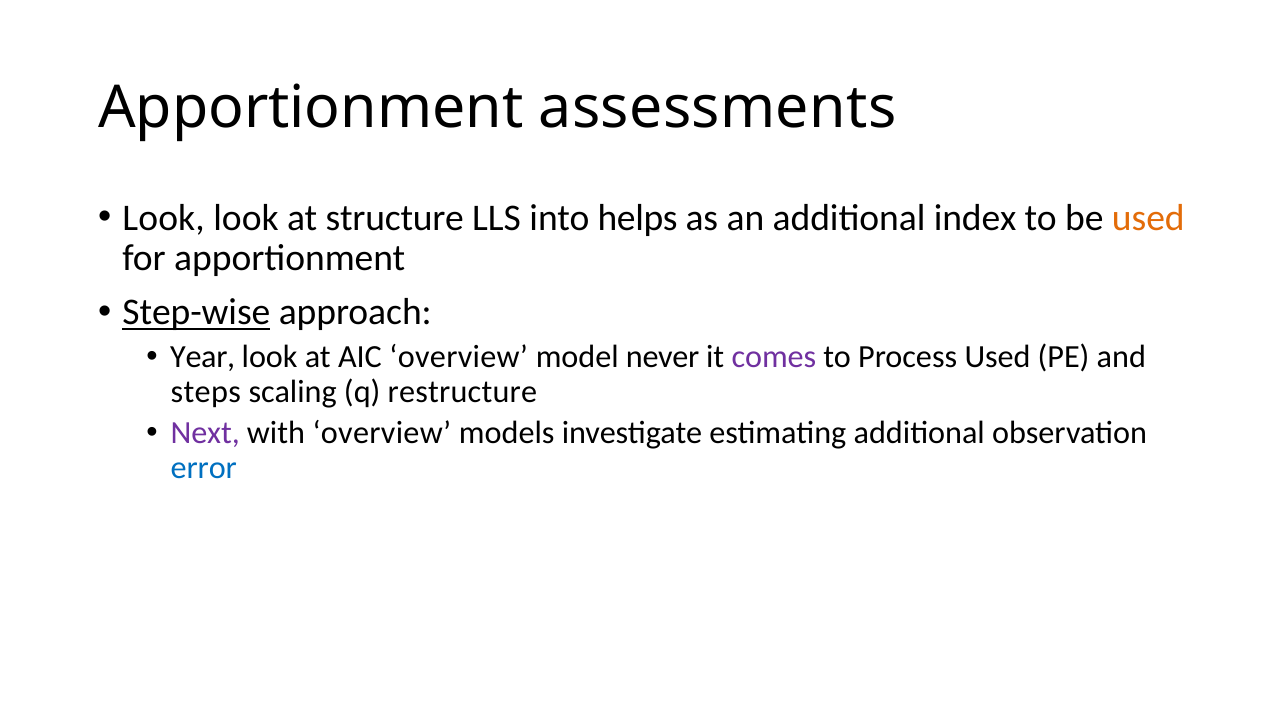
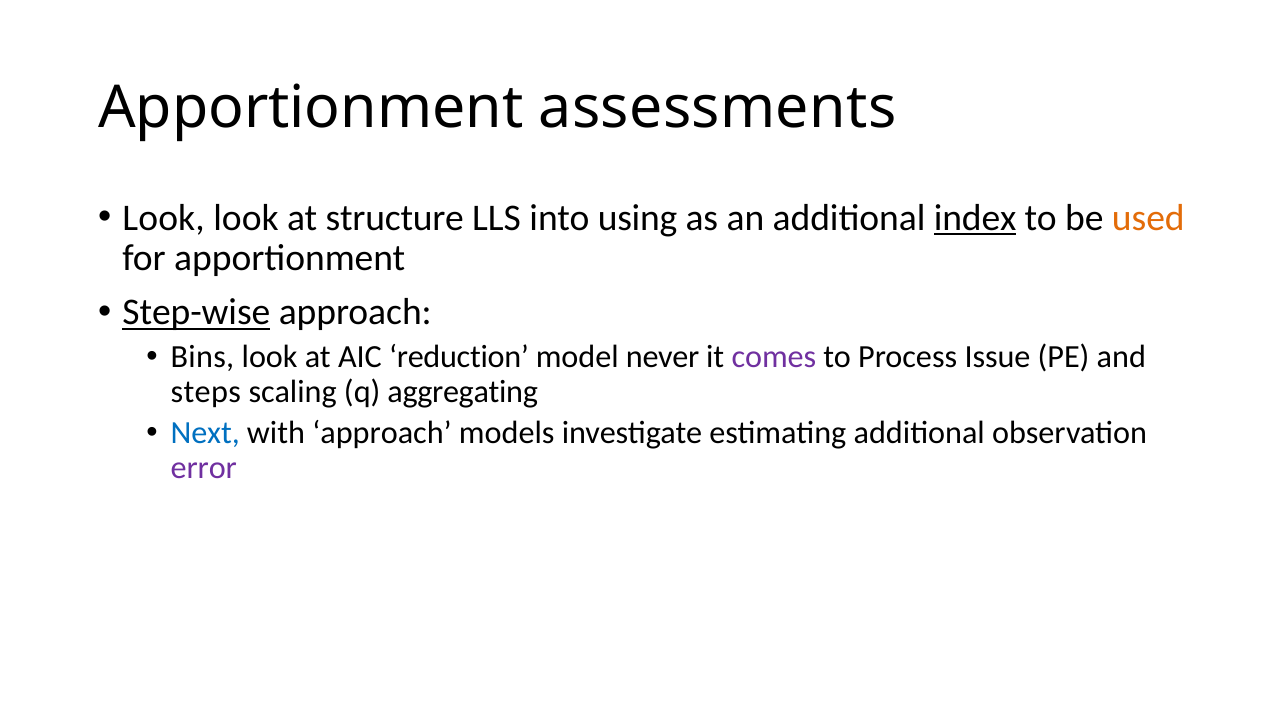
helps: helps -> using (638, 218)
index underline: none -> present (975, 218)
Year: Year -> Bins (202, 357)
AIC overview: overview -> reduction (459, 357)
Process Used: Used -> Issue (997, 357)
restructure: restructure -> aggregating (463, 392)
Next colour: purple -> blue (205, 433)
with overview: overview -> approach (382, 433)
error colour: blue -> purple (204, 468)
